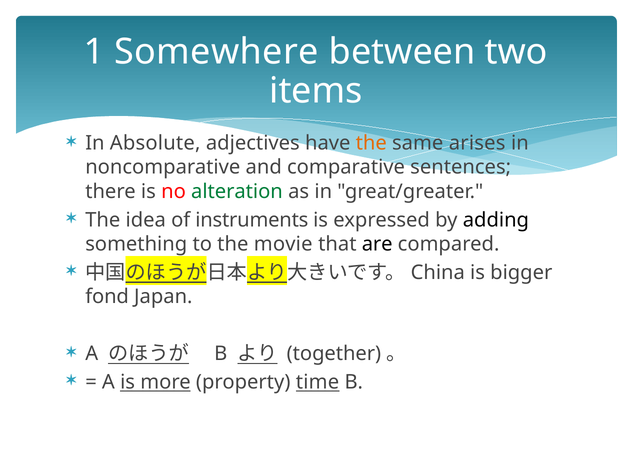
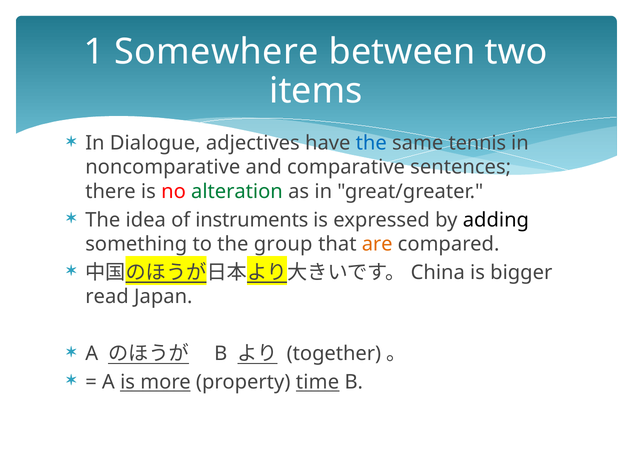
Absolute: Absolute -> Dialogue (155, 143)
the colour: orange -> blue (371, 143)
arises: arises -> tennis (477, 143)
movie: movie -> group (283, 244)
are colour: black -> orange (377, 244)
fond: fond -> read (107, 297)
